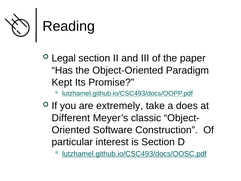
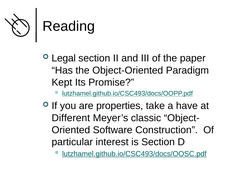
extremely: extremely -> properties (120, 106)
does: does -> have (187, 106)
